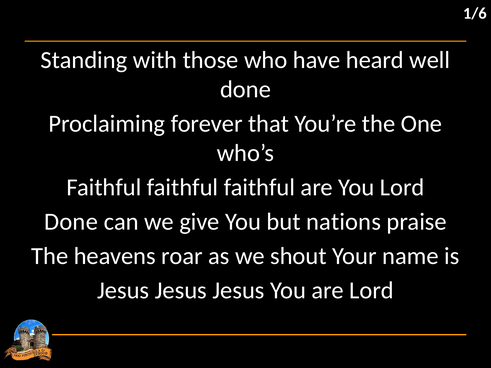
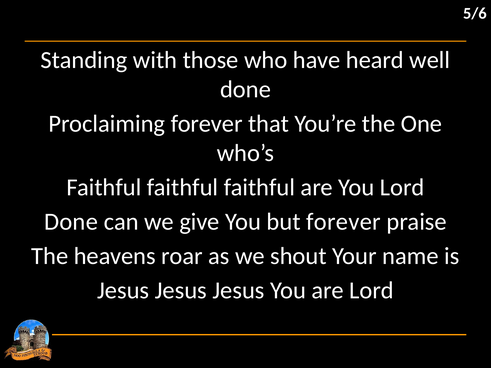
1/6: 1/6 -> 5/6 (475, 13)
but nations: nations -> forever (343, 222)
